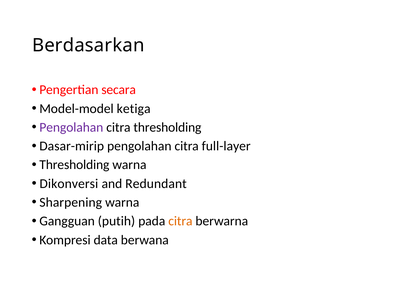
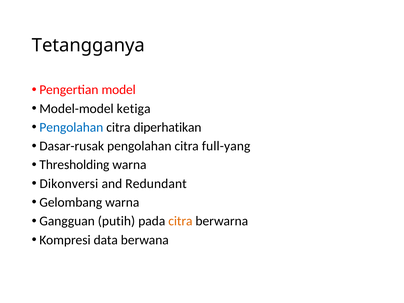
Berdasarkan: Berdasarkan -> Tetangganya (88, 45)
secara: secara -> model (119, 90)
Pengolahan colour: purple -> blue (71, 127)
citra thresholding: thresholding -> diperhatikan (167, 127)
Dasar-mirip: Dasar-mirip -> Dasar-rusak (72, 146)
full-layer: full-layer -> full-yang (226, 146)
Sharpening: Sharpening -> Gelombang (71, 202)
